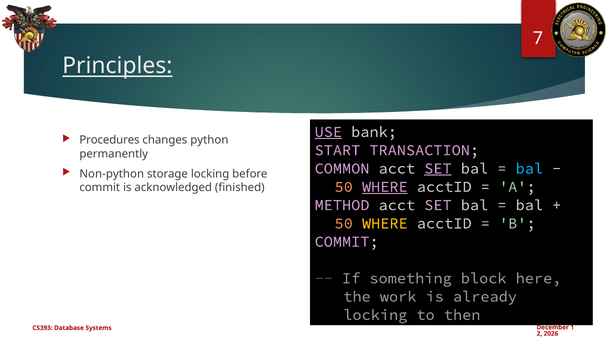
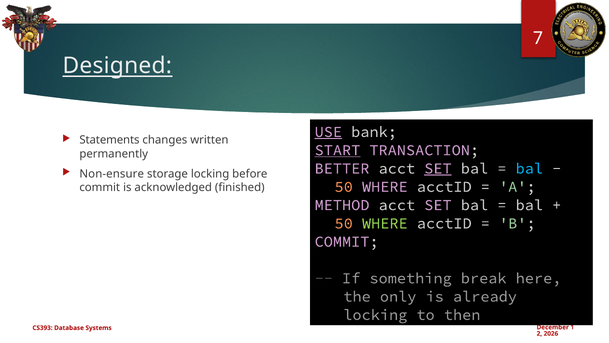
Principles: Principles -> Designed (117, 66)
Procedures: Procedures -> Statements (109, 140)
python: python -> written (209, 140)
START underline: none -> present (337, 150)
COMMON: COMMON -> BETTER (342, 168)
Non-python: Non-python -> Non-ensure (112, 174)
WHERE underline: present -> none (385, 187)
WHERE colour: yellow -> light green (385, 223)
block: block -> break (484, 278)
work: work -> only (398, 296)
